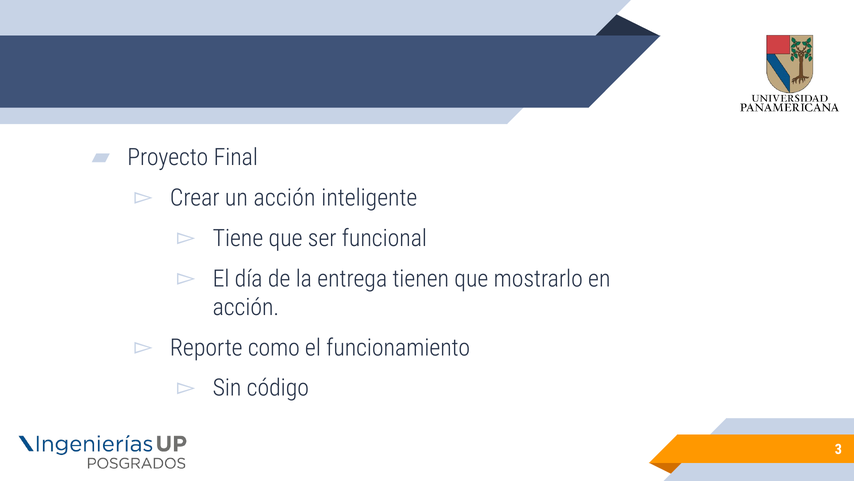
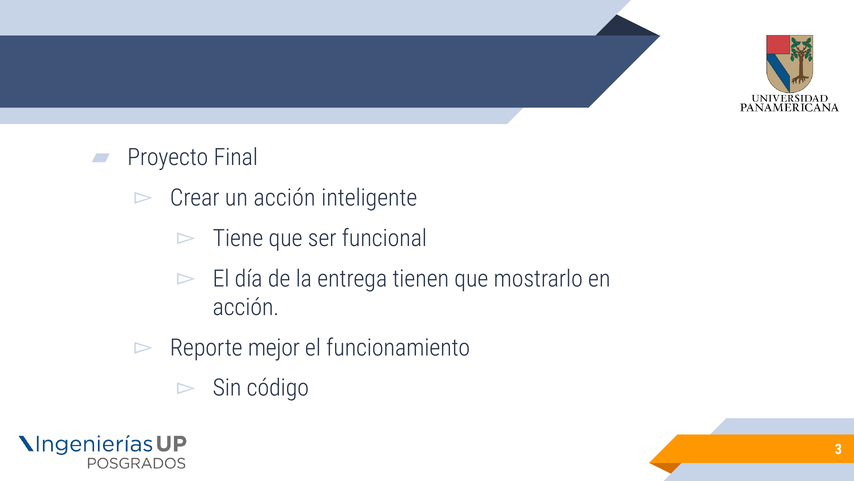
como: como -> mejor (274, 347)
